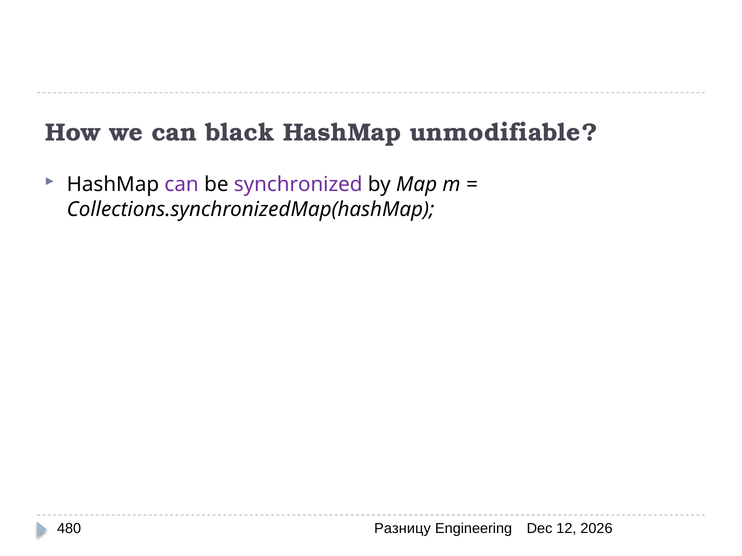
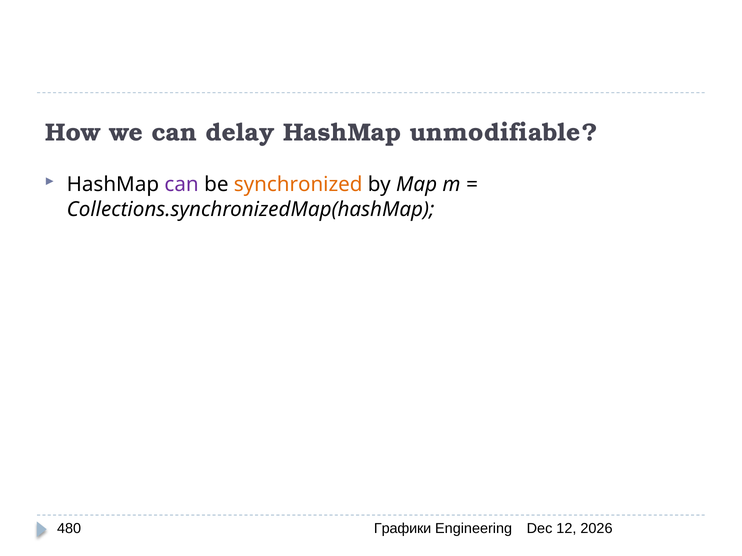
black: black -> delay (240, 133)
synchronized colour: purple -> orange (298, 185)
Разницу: Разницу -> Графики (403, 529)
